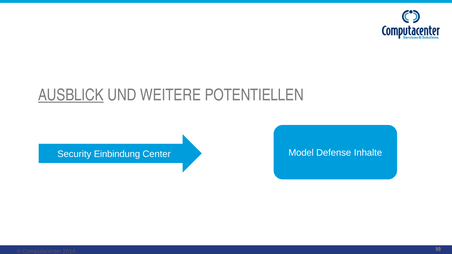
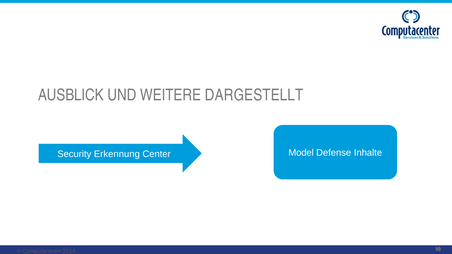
AUSBLICK underline: present -> none (71, 95)
POTENTIELLEN: POTENTIELLEN -> DARGESTELLT (254, 95)
Einbindung: Einbindung -> Erkennung (117, 154)
